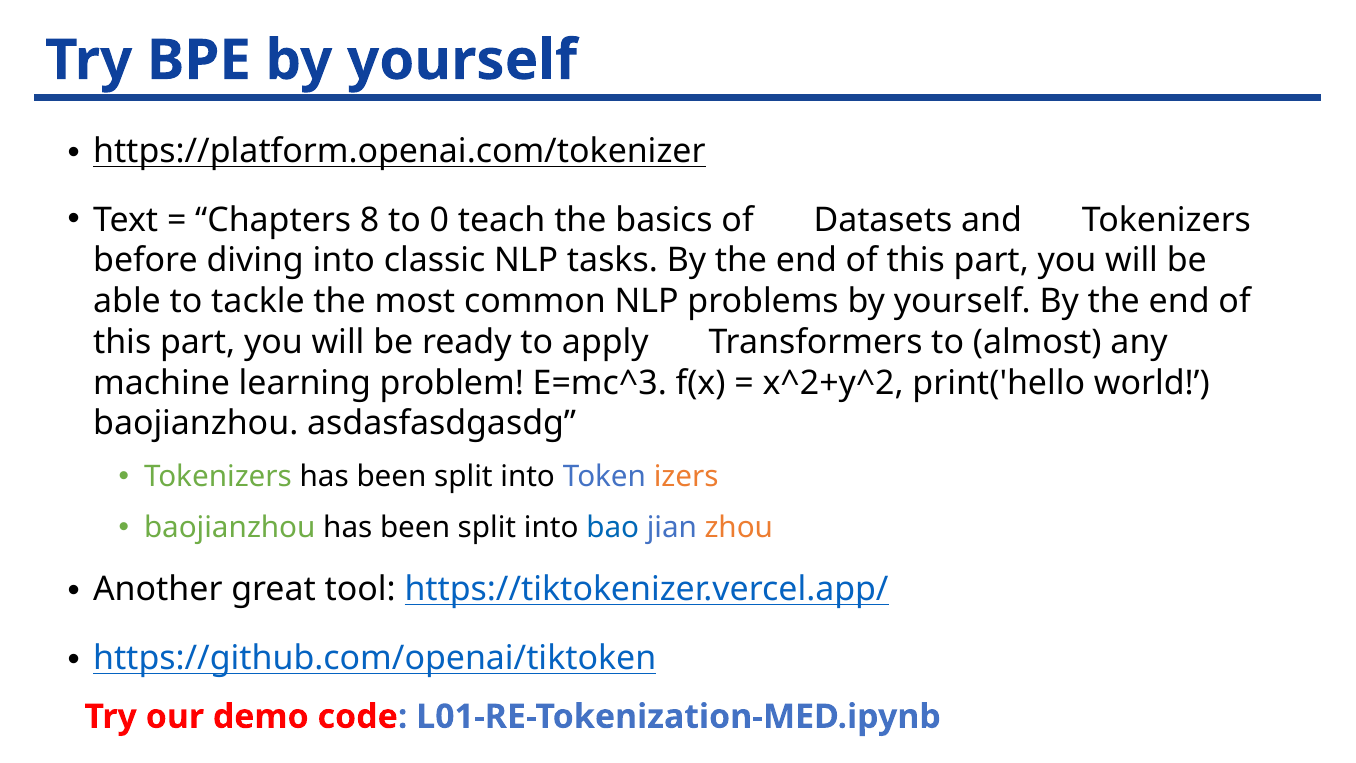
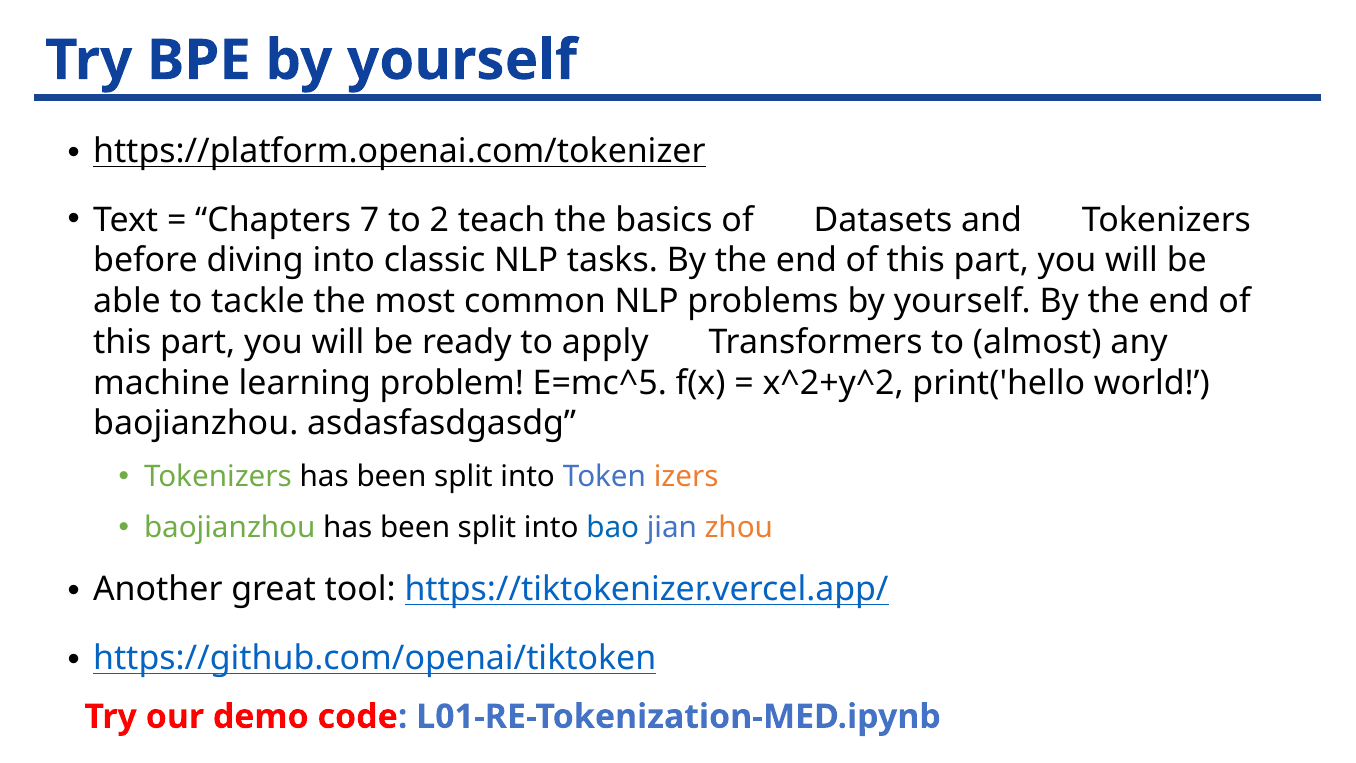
8: 8 -> 7 (370, 220)
0: 0 -> 2 (439, 220)
E=mc^3: E=mc^3 -> E=mc^5 (600, 383)
